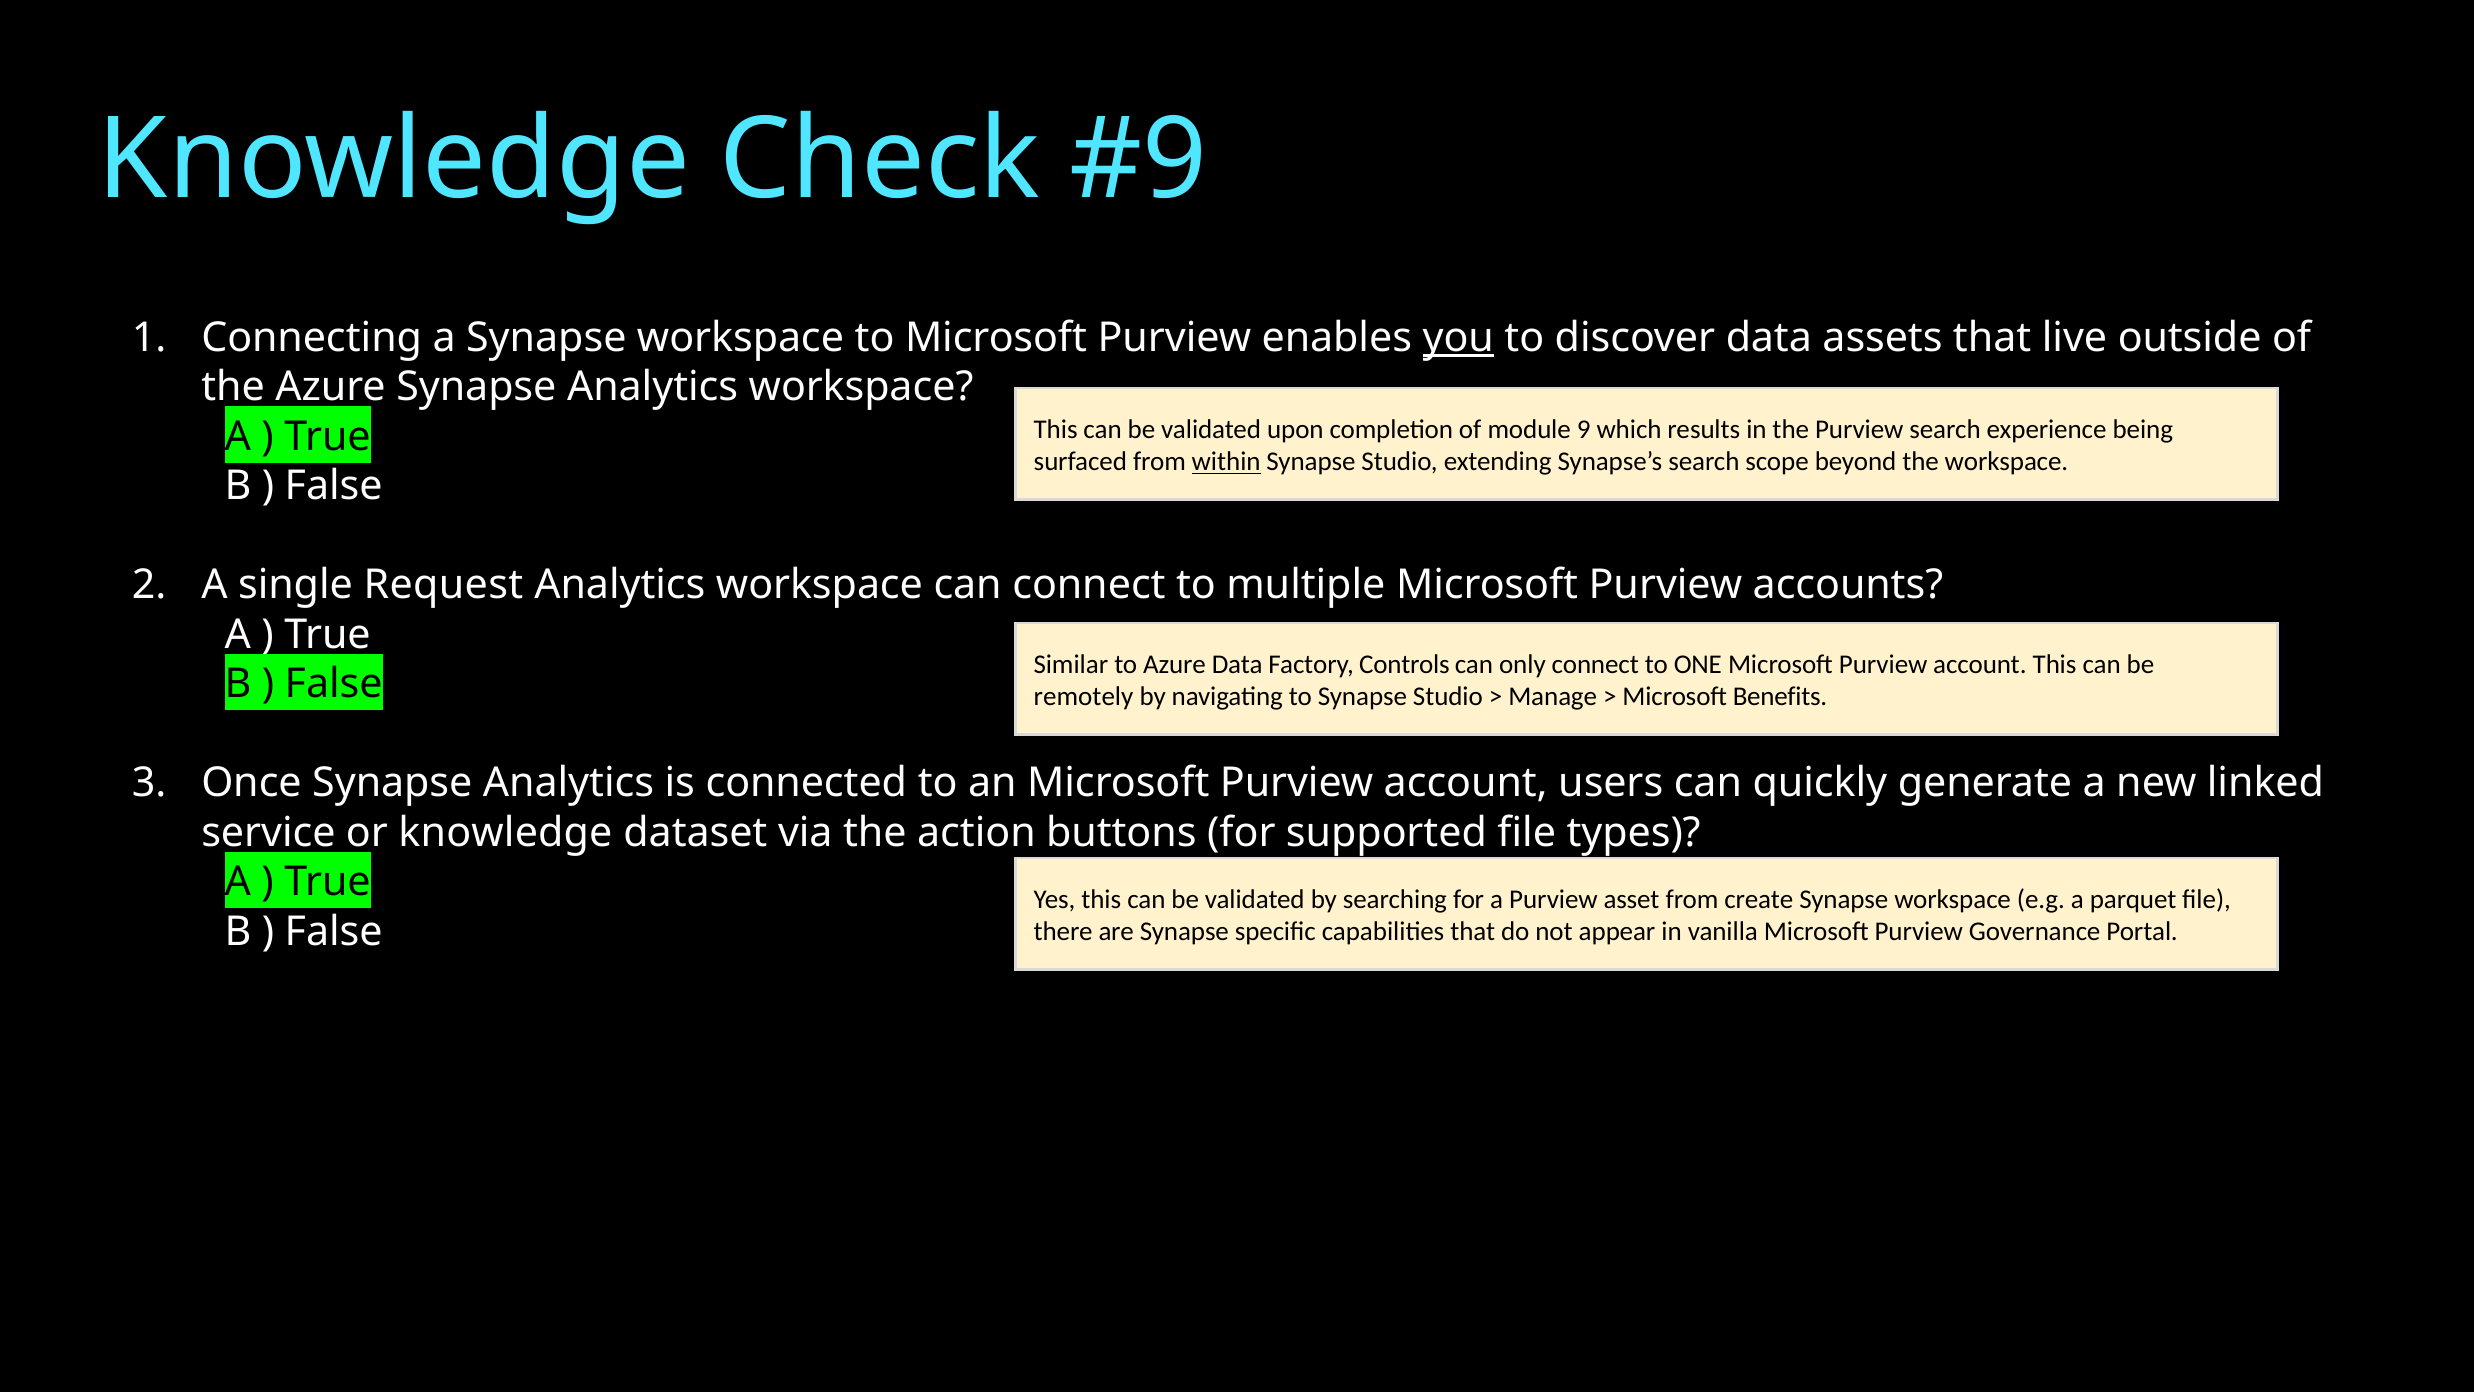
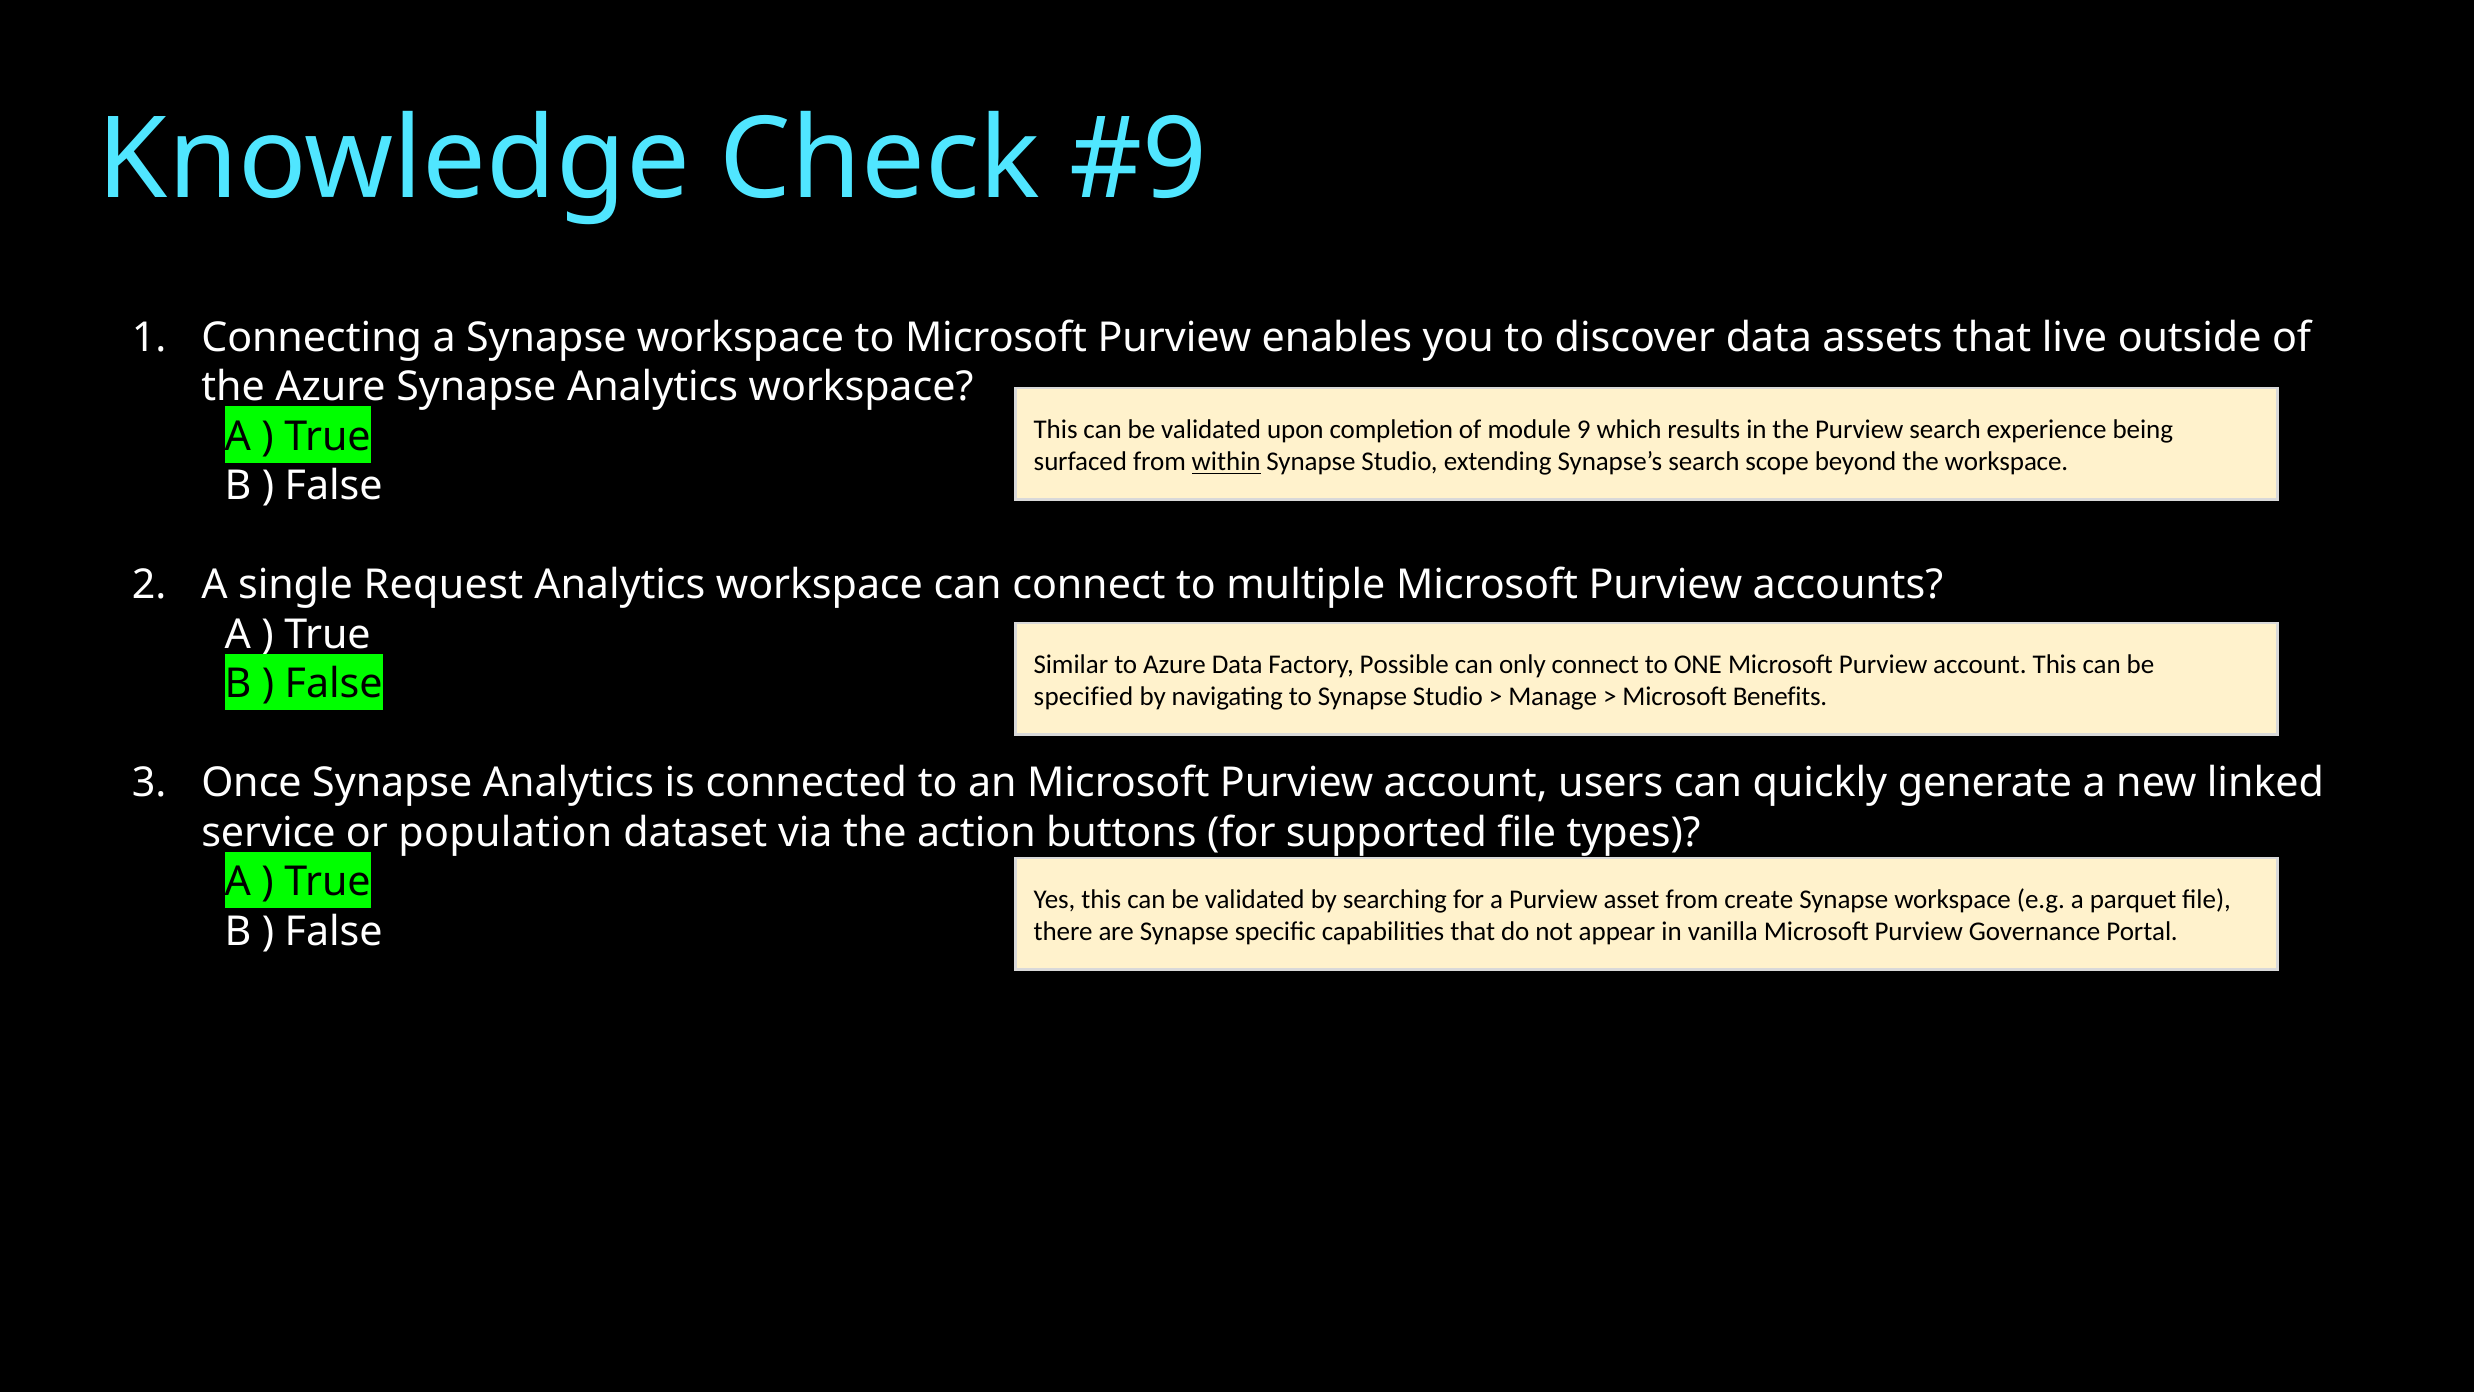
you underline: present -> none (1458, 338)
Controls: Controls -> Possible (1404, 664)
remotely: remotely -> specified (1083, 697)
knowledge: knowledge -> population (505, 832)
